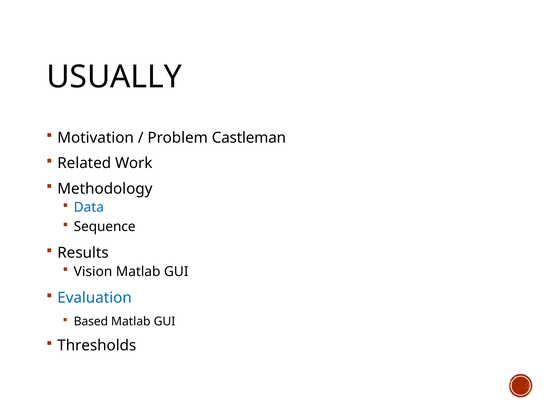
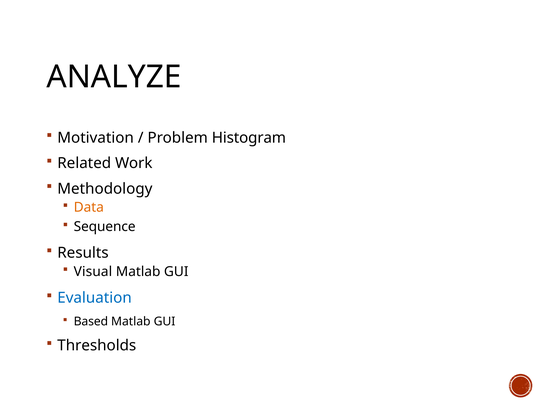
USUALLY: USUALLY -> ANALYZE (114, 77)
Castleman: Castleman -> Histogram (249, 138)
Data colour: blue -> orange (89, 207)
Vision: Vision -> Visual (93, 271)
